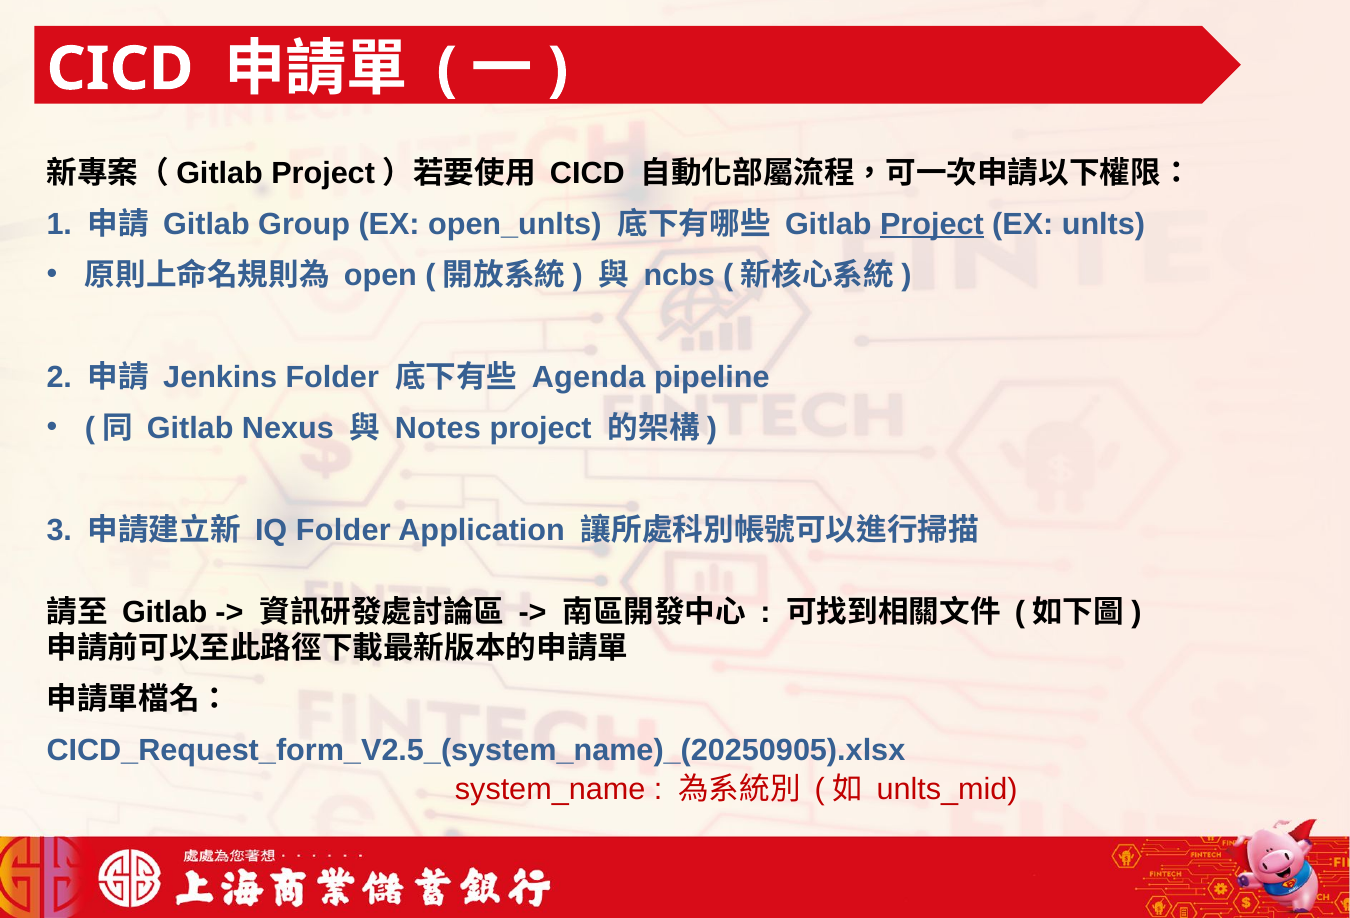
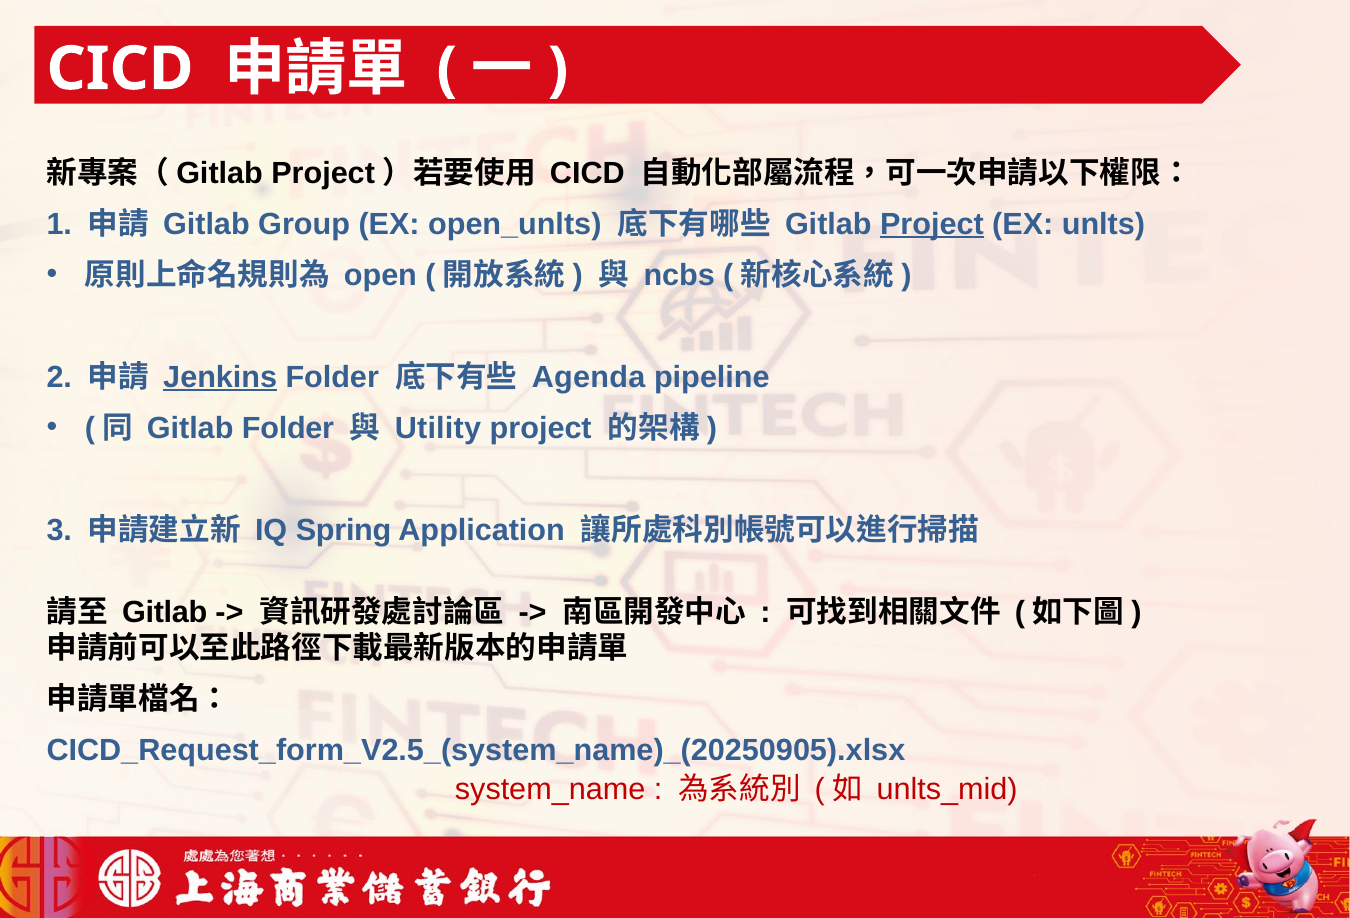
Jenkins underline: none -> present (220, 377)
Gitlab Nexus: Nexus -> Folder (288, 428)
Notes: Notes -> Utility (438, 428)
IQ Folder: Folder -> Spring (344, 530)
